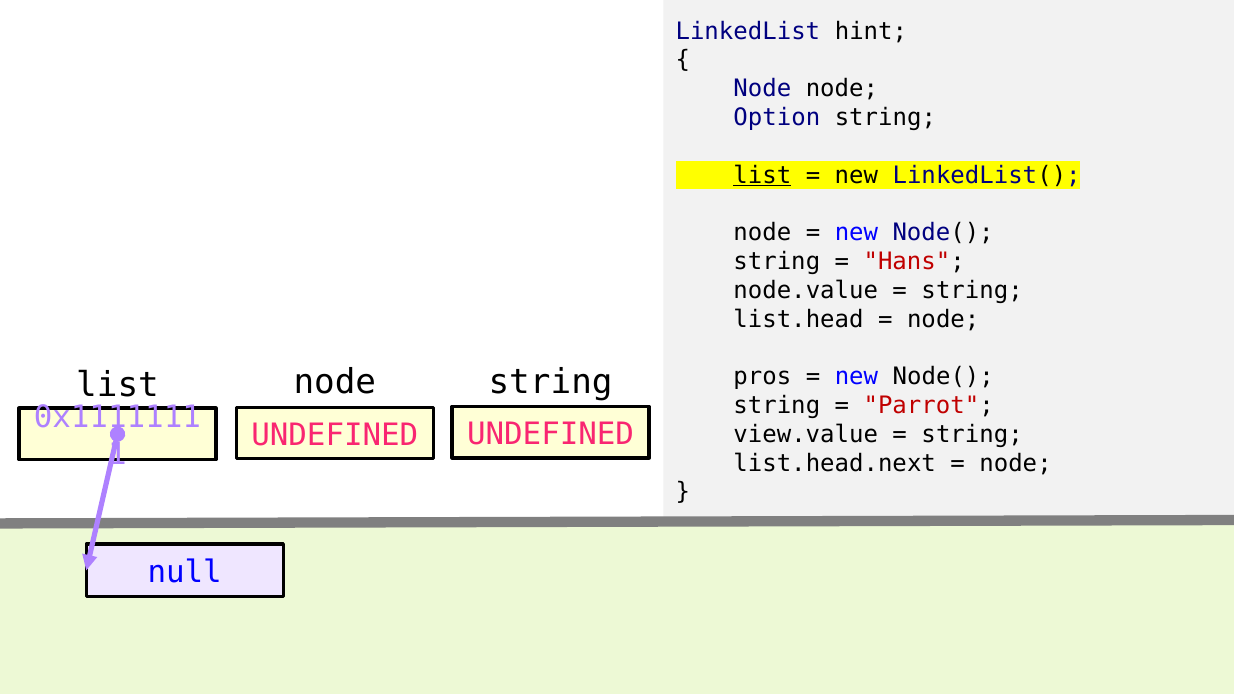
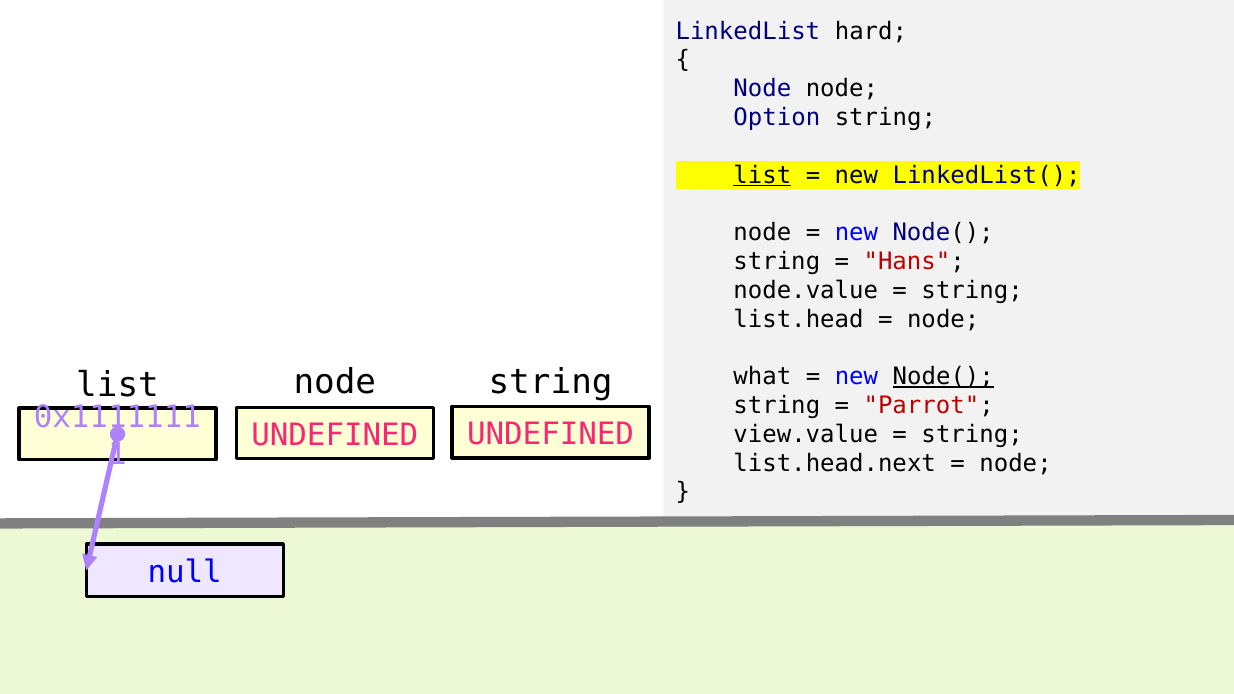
hint: hint -> hard (871, 31)
pros: pros -> what (762, 377)
Node( underline: none -> present (943, 377)
